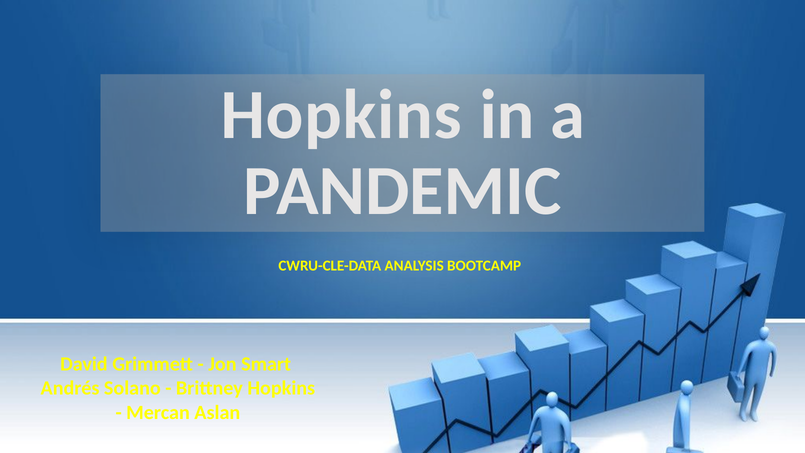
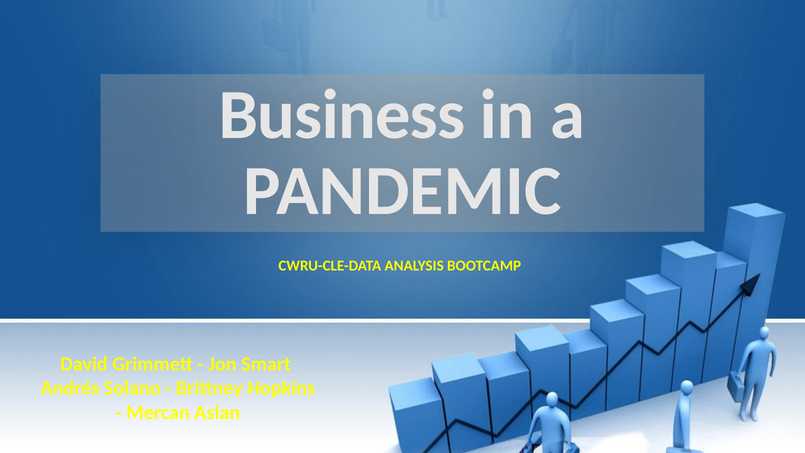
Hopkins: Hopkins -> Business (342, 115)
